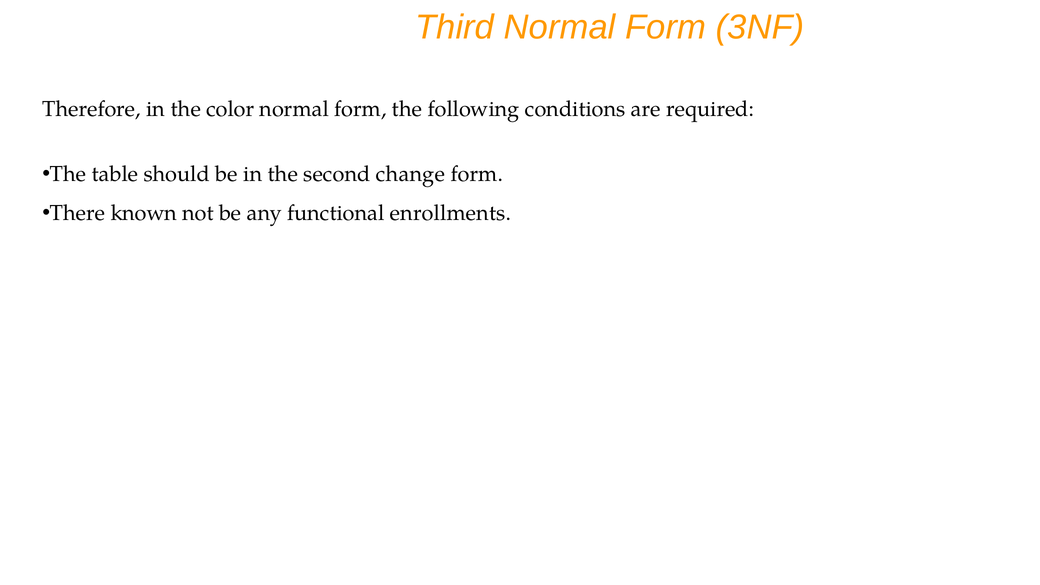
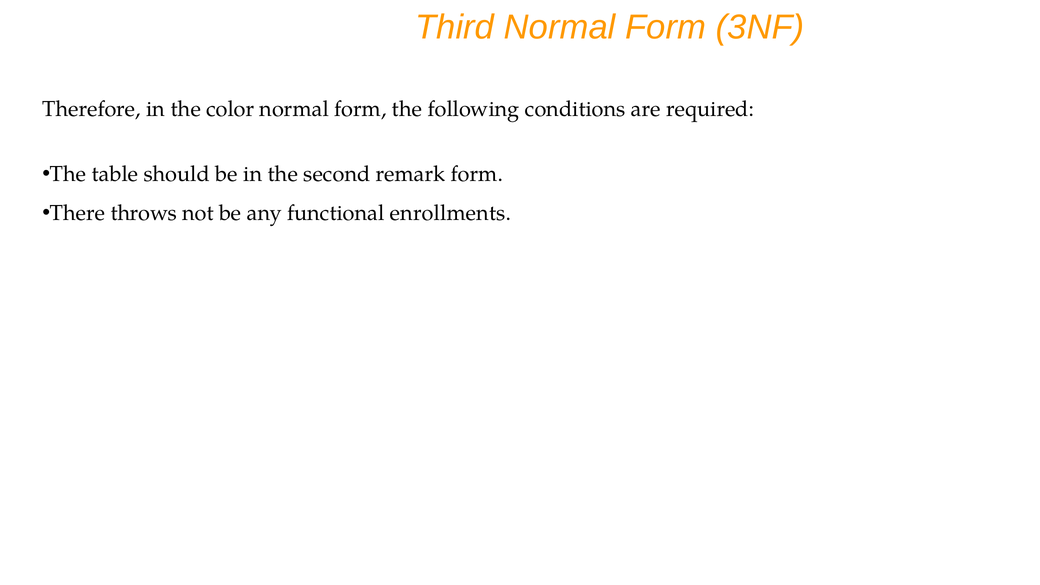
change: change -> remark (411, 174)
known: known -> throws (144, 213)
